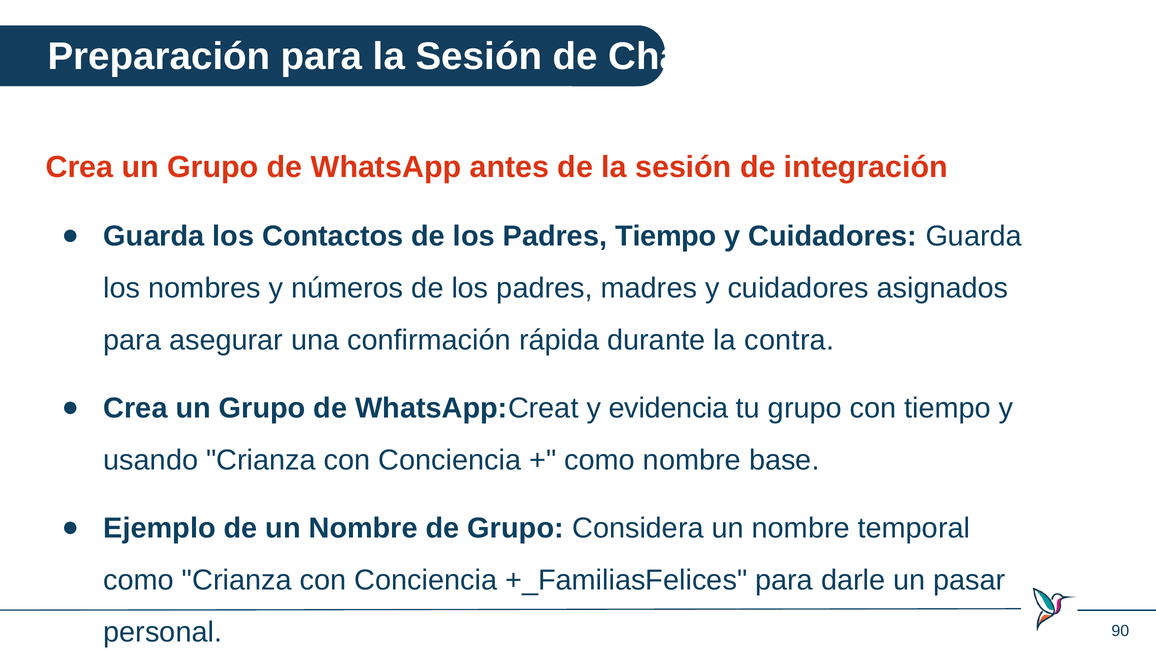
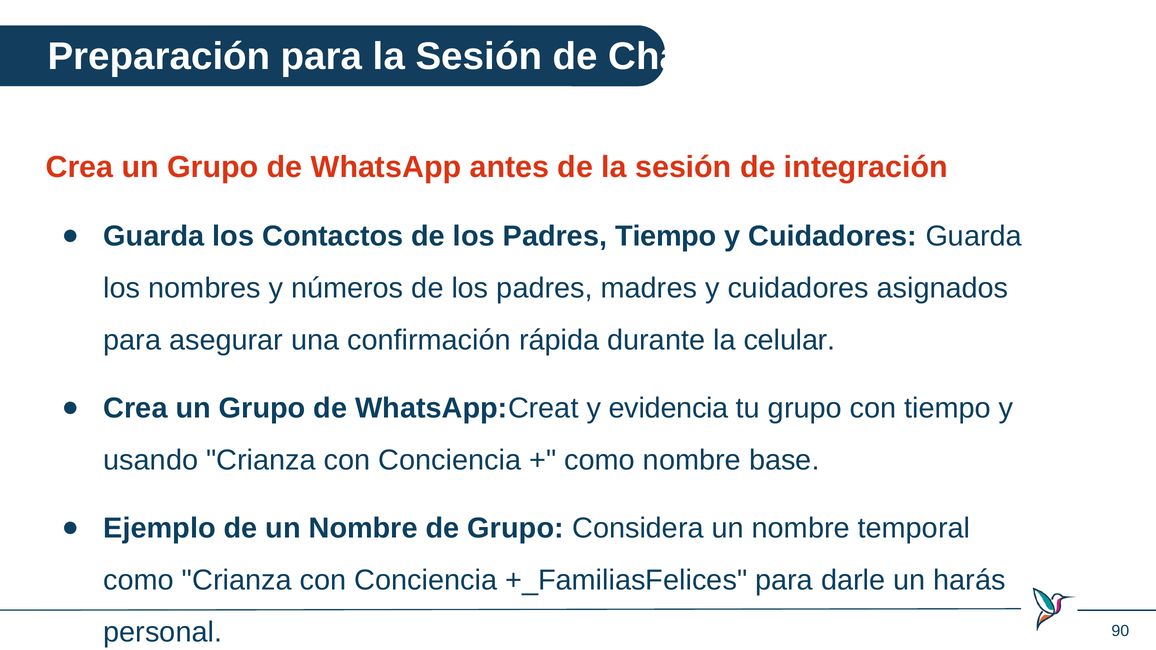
contra: contra -> celular (790, 340)
pasar: pasar -> harás (969, 581)
